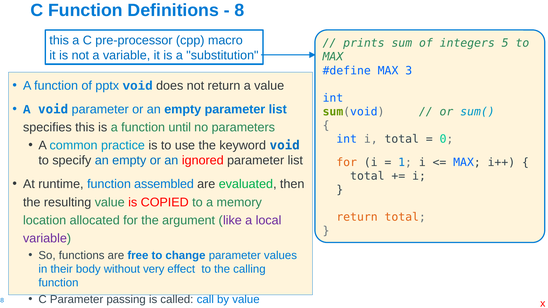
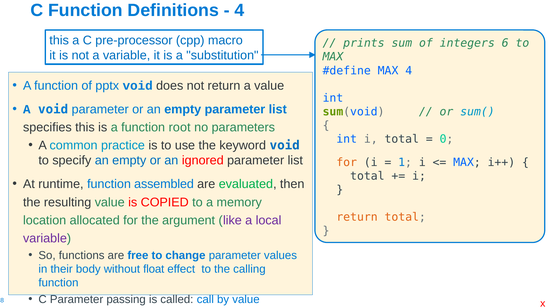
8: 8 -> 4 (239, 10)
5: 5 -> 6 (505, 43)
MAX 3: 3 -> 4 (409, 71)
until: until -> root (180, 128)
very: very -> float (154, 269)
